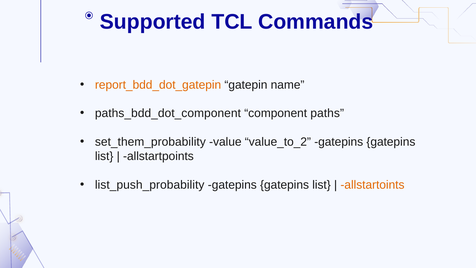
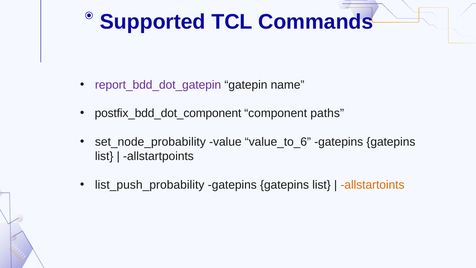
report_bdd_dot_gatepin colour: orange -> purple (158, 85)
paths_bdd_dot_component: paths_bdd_dot_component -> postfix_bdd_dot_component (168, 113)
set_them_probability: set_them_probability -> set_node_probability (150, 142)
value_to_2: value_to_2 -> value_to_6 (278, 142)
